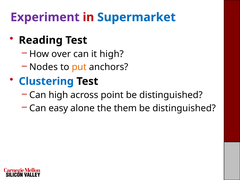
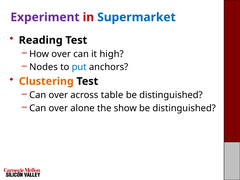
put colour: orange -> blue (79, 67)
Clustering colour: blue -> orange (46, 81)
high: high -> over (58, 95)
point: point -> table (112, 95)
easy: easy -> over (58, 108)
them: them -> show (125, 108)
